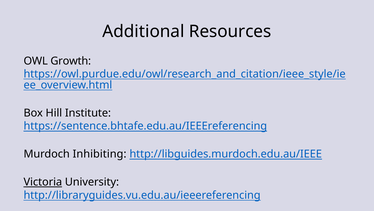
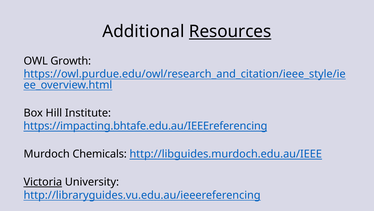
Resources underline: none -> present (230, 31)
https://sentence.bhtafe.edu.au/IEEEreferencing: https://sentence.bhtafe.edu.au/IEEEreferencing -> https://impacting.bhtafe.edu.au/IEEEreferencing (145, 126)
Inhibiting: Inhibiting -> Chemicals (100, 154)
